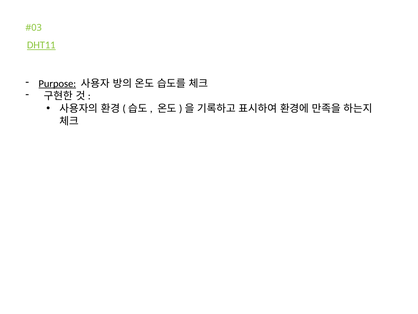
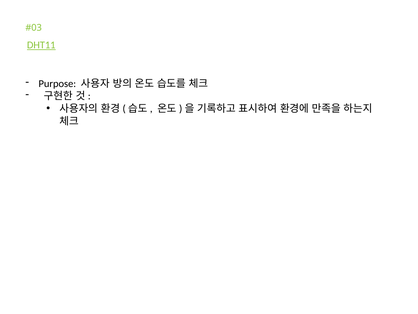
Purpose underline: present -> none (57, 83)
